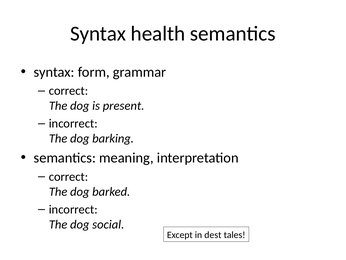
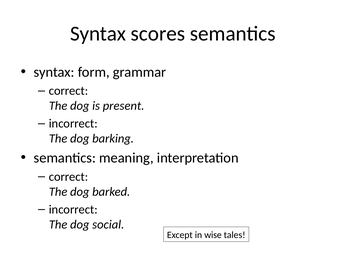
health: health -> scores (158, 33)
dest: dest -> wise (213, 234)
